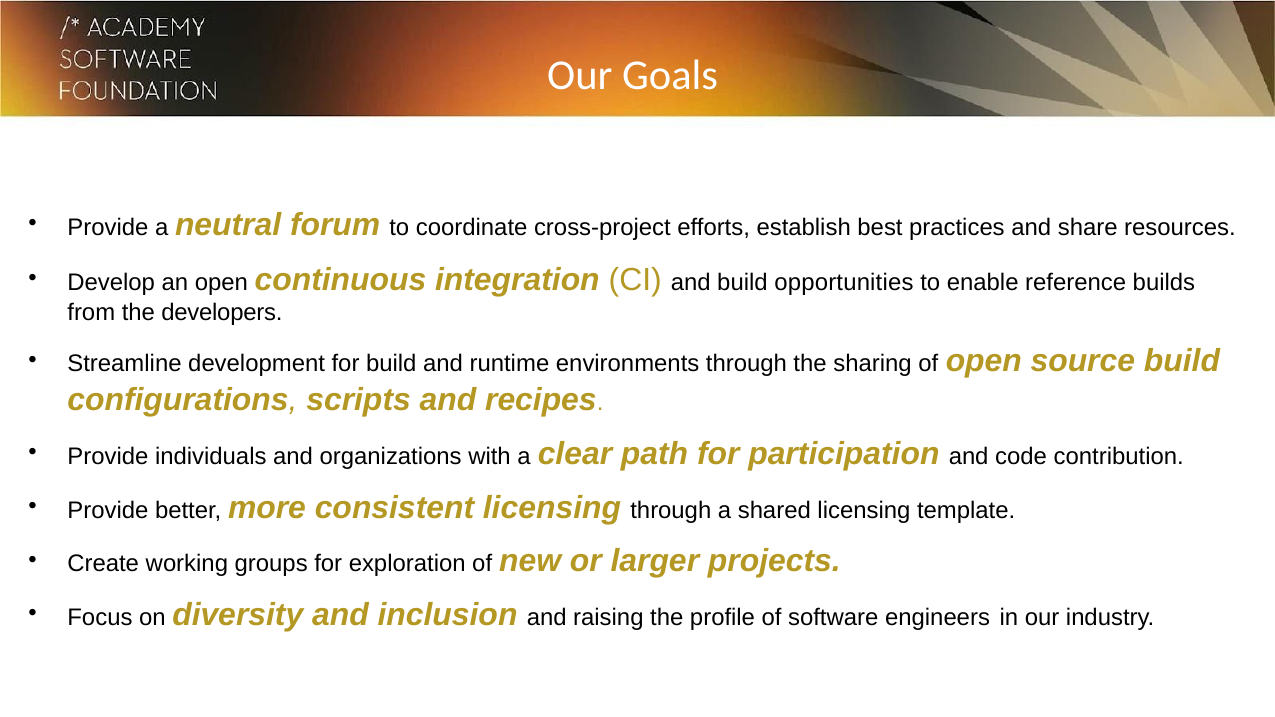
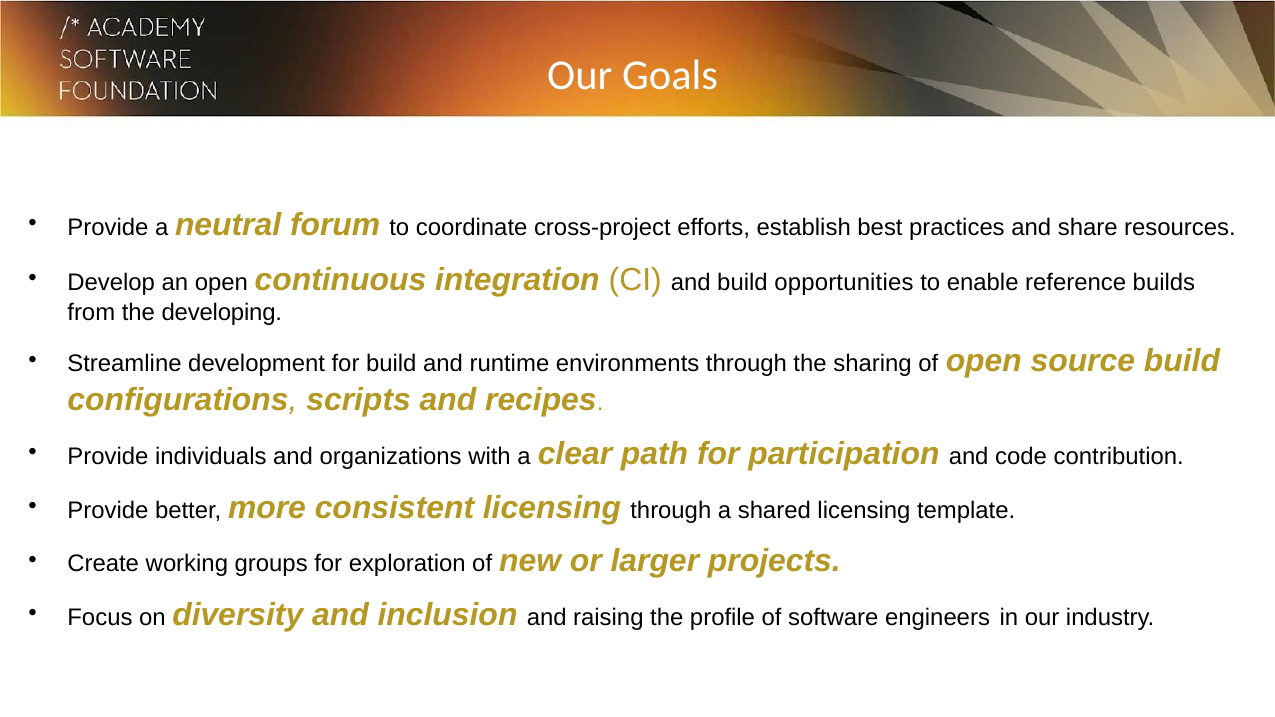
developers: developers -> developing (222, 313)
